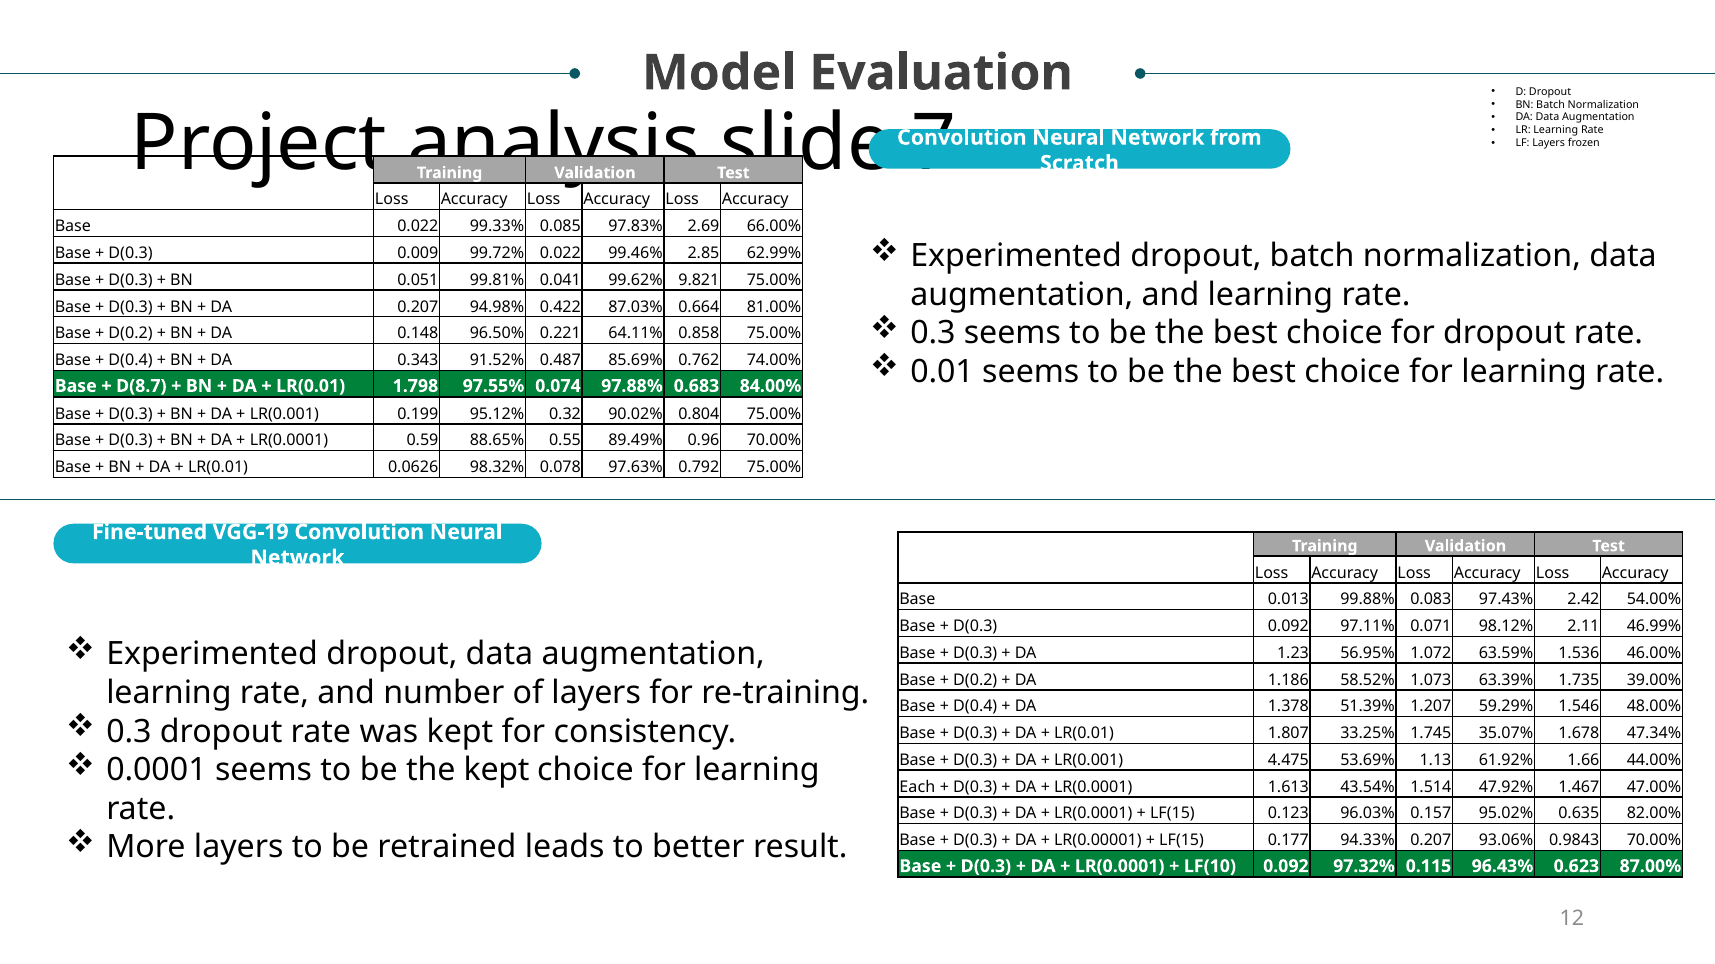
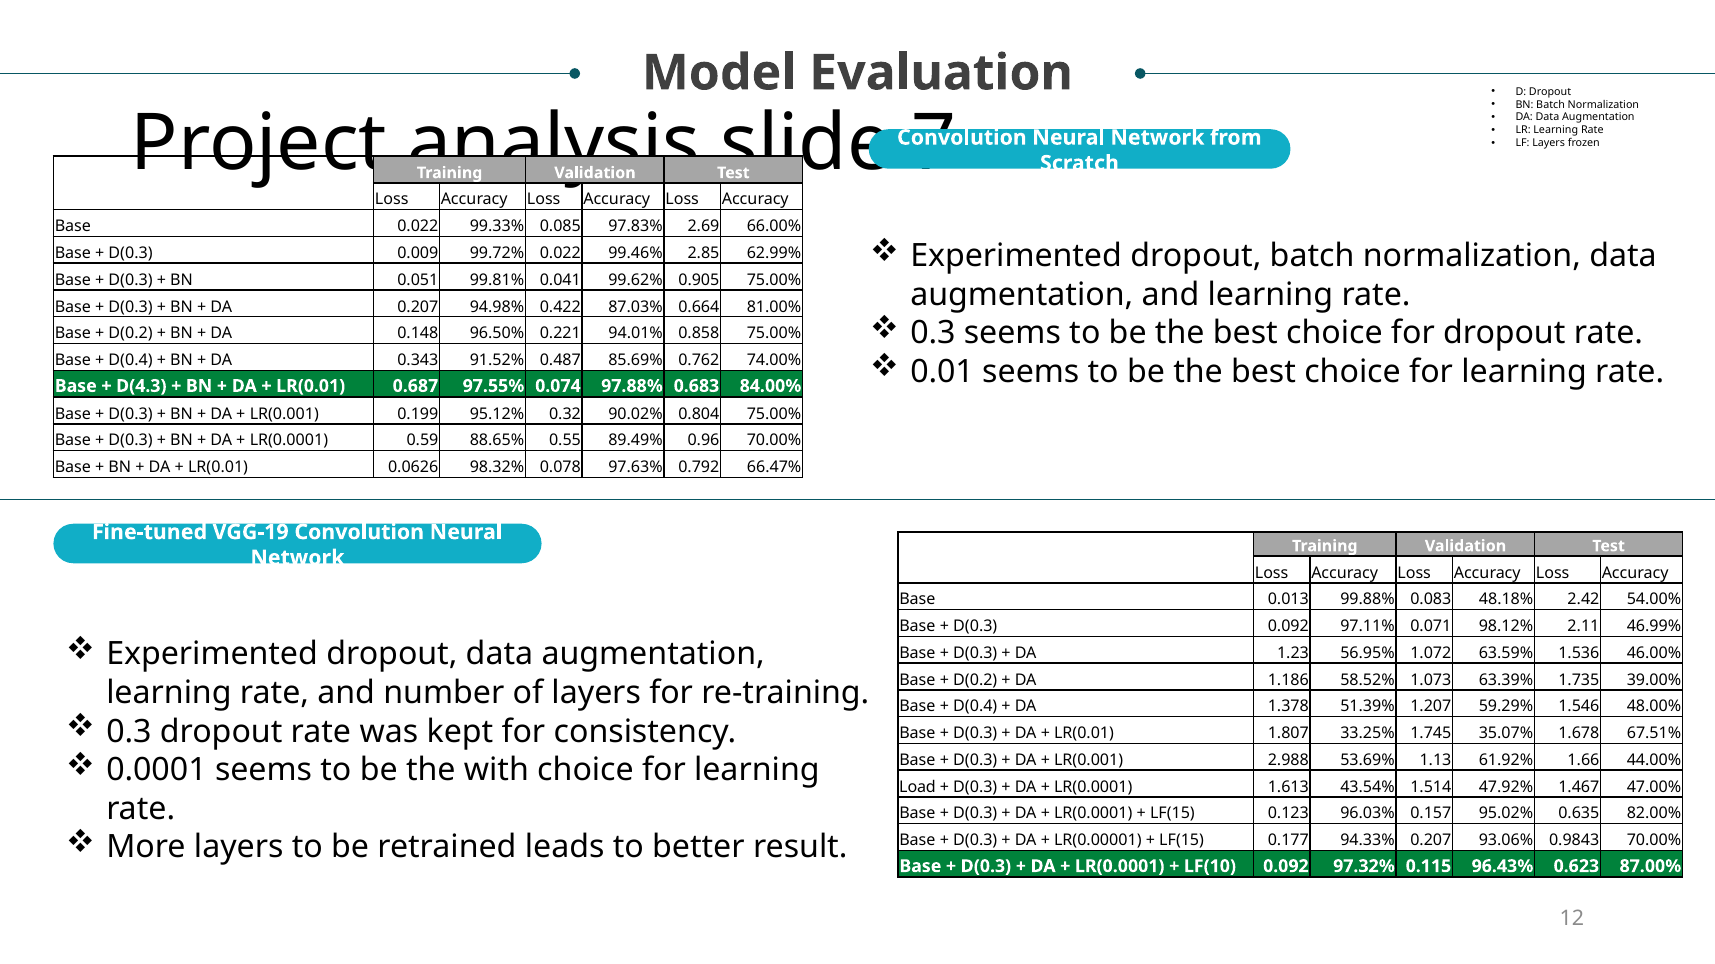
9.821: 9.821 -> 0.905 (699, 280)
64.11%: 64.11% -> 94.01% (636, 334)
D(8.7: D(8.7 -> D(4.3 (141, 386)
1.798: 1.798 -> 0.687 (415, 386)
0.792 75.00%: 75.00% -> 66.47% (774, 468)
97.43%: 97.43% -> 48.18% (1506, 600)
47.34%: 47.34% -> 67.51% (1654, 734)
the kept: kept -> with (496, 771)
4.475: 4.475 -> 2.988 (1288, 761)
Each: Each -> Load (918, 787)
